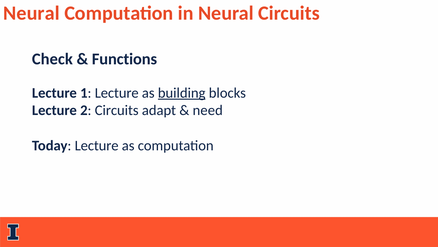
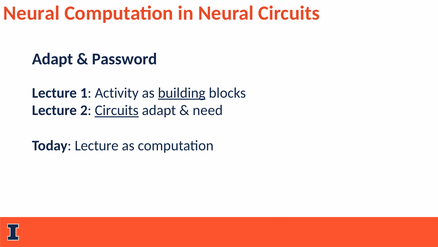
Check: Check -> Adapt (52, 59)
Functions: Functions -> Password (124, 59)
1 Lecture: Lecture -> Activity (117, 93)
Circuits underline: none -> present (117, 110)
